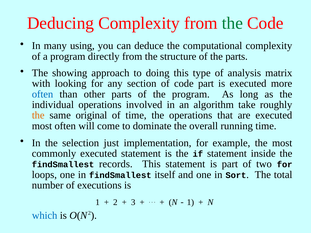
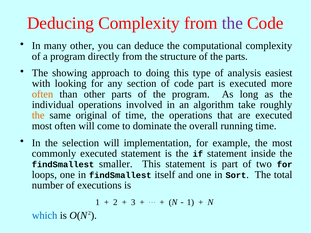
the colour: green -> purple (232, 23)
many using: using -> other (82, 46)
matrix: matrix -> easiest (279, 73)
often colour: blue -> orange (43, 94)
selection just: just -> will (111, 143)
records: records -> smaller (116, 164)
